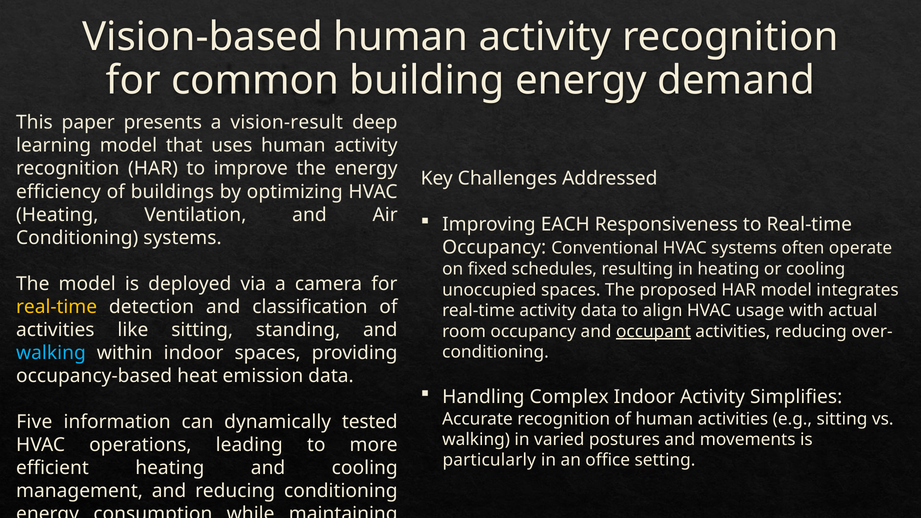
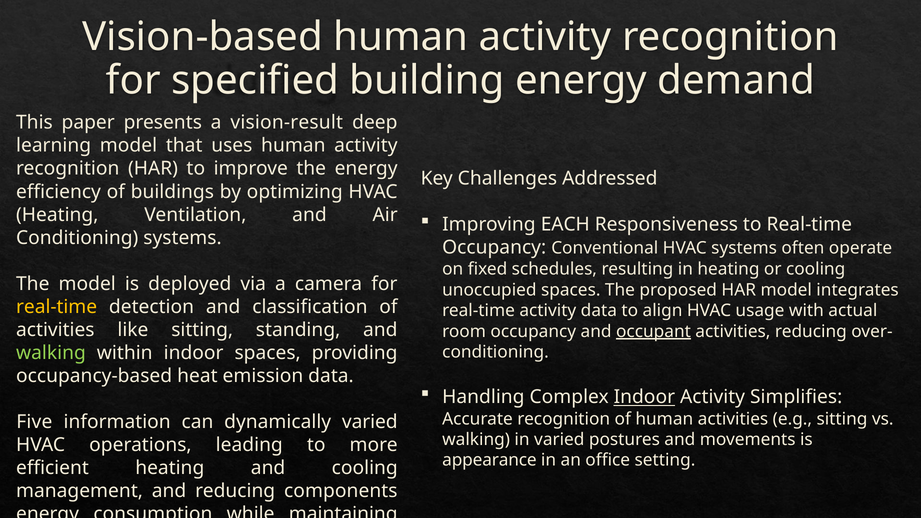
common: common -> specified (255, 80)
walking colour: light blue -> light green (51, 353)
Indoor underline: none -> present (644, 397)
dynamically tested: tested -> varied (370, 422)
particularly: particularly -> appearance (489, 460)
reducing conditioning: conditioning -> components (341, 491)
